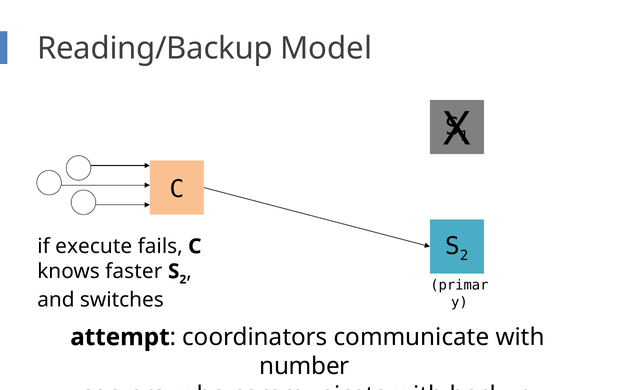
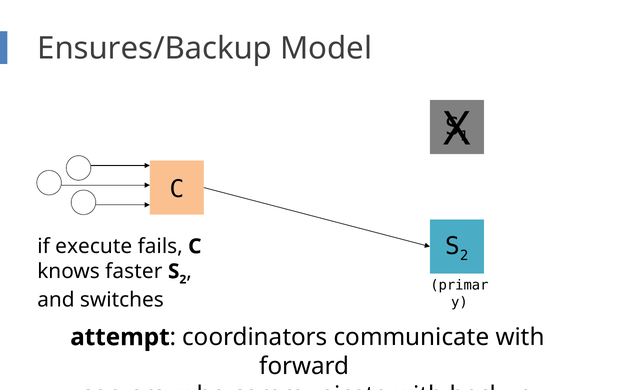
Reading/Backup: Reading/Backup -> Ensures/Backup (155, 49)
number: number -> forward (304, 366)
